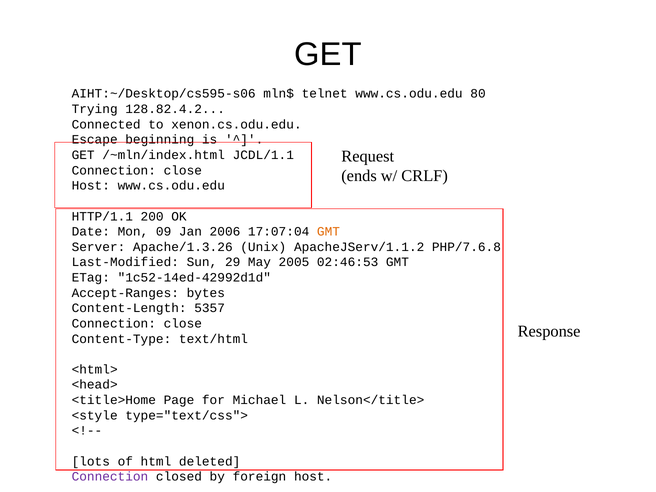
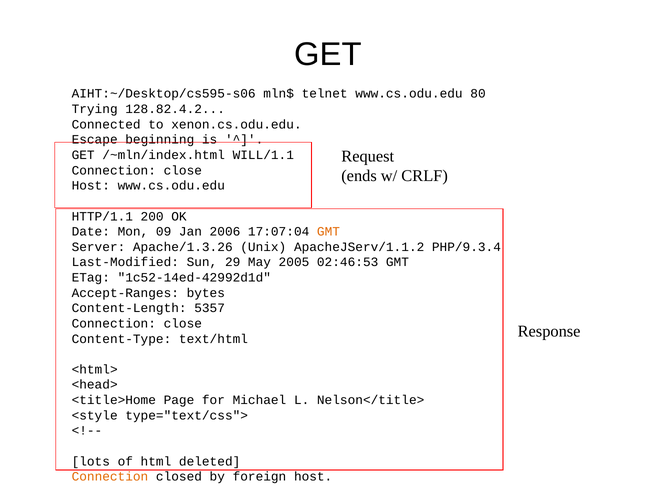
JCDL/1.1: JCDL/1.1 -> WILL/1.1 (263, 155)
PHP/7.6.8: PHP/7.6.8 -> PHP/9.3.4 (466, 247)
Connection colour: purple -> orange (110, 477)
